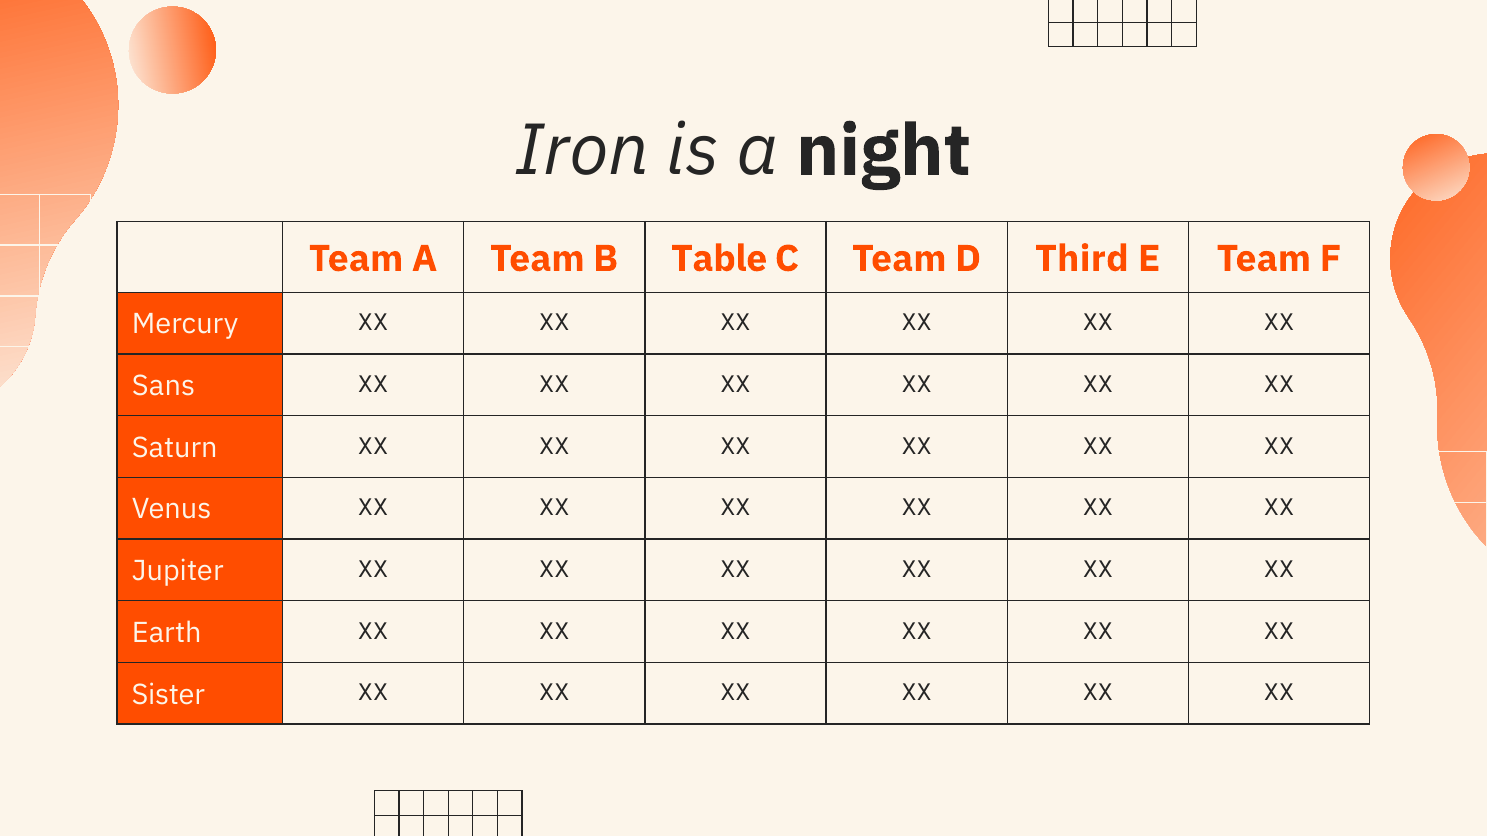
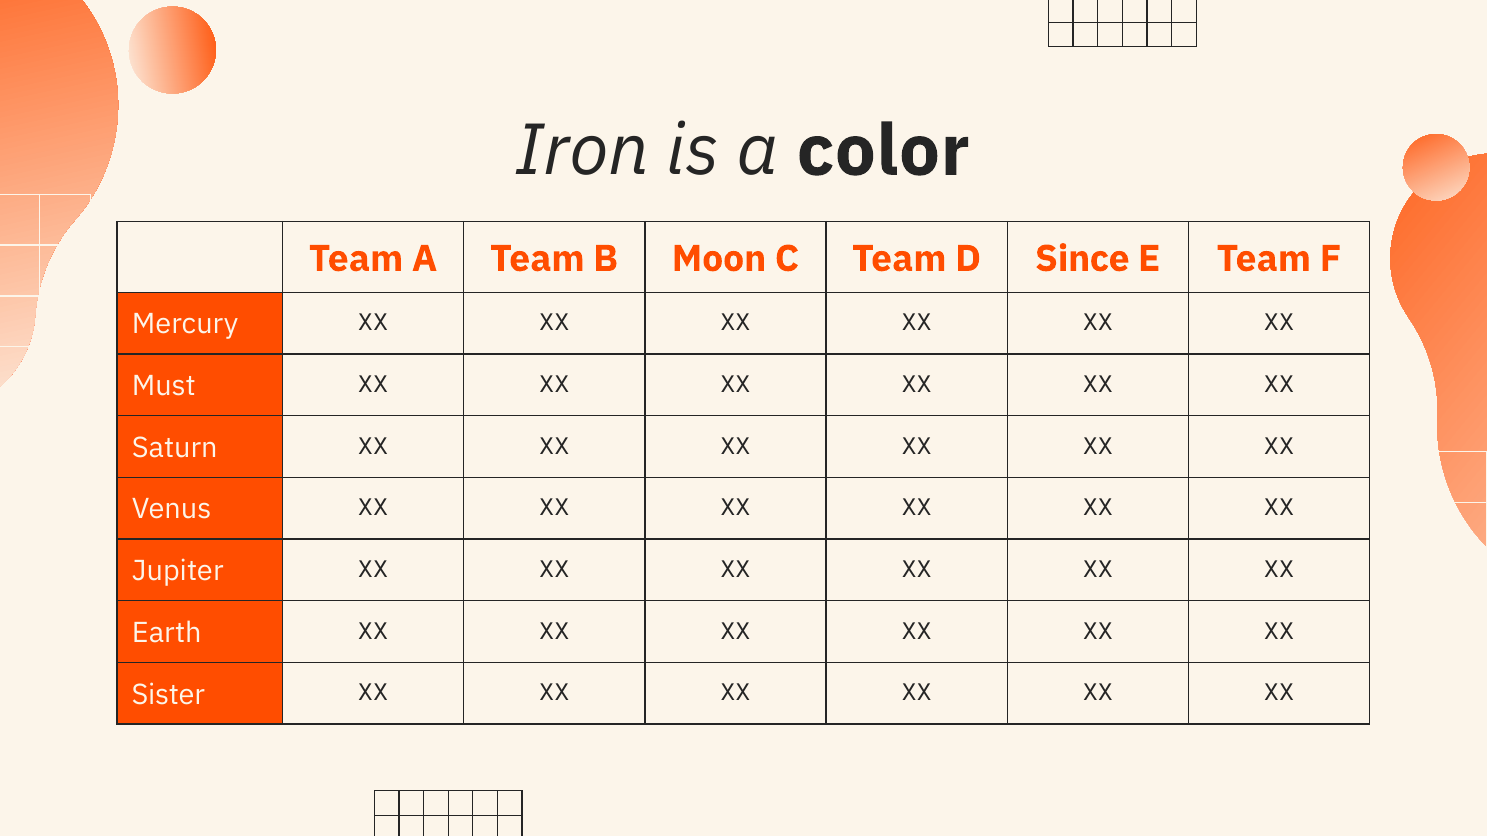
night: night -> color (883, 151)
Table: Table -> Moon (719, 259)
Third: Third -> Since (1082, 259)
Sans: Sans -> Must (164, 386)
